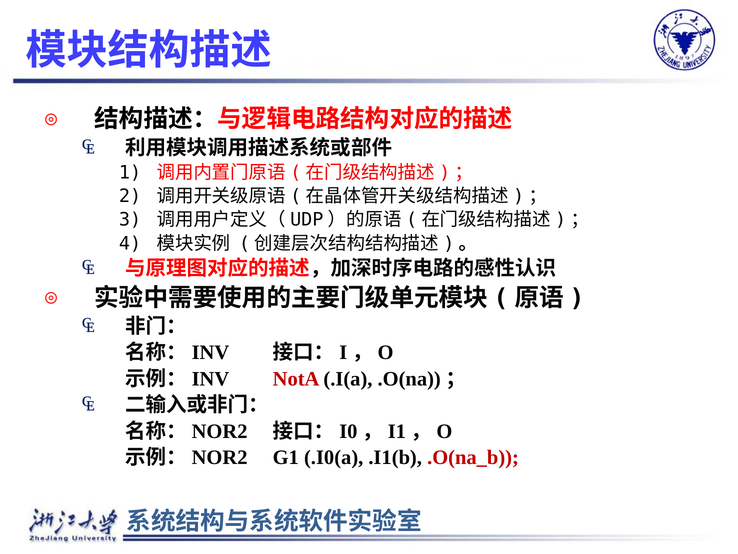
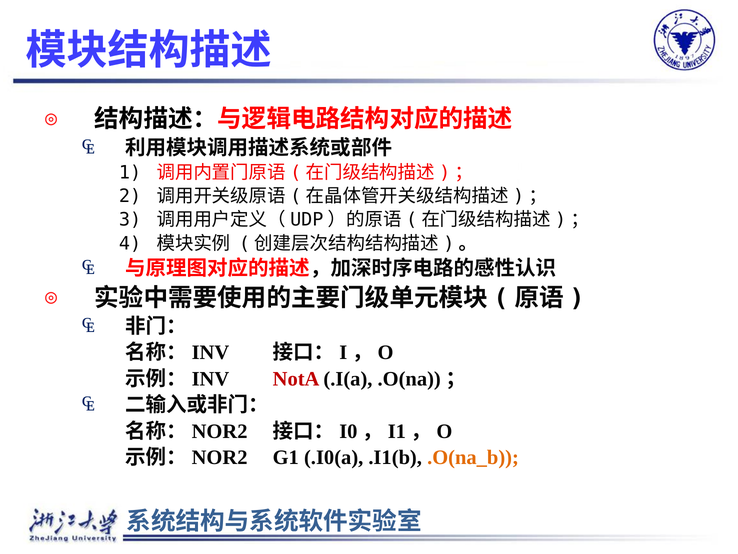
.O(na_b colour: red -> orange (473, 457)
